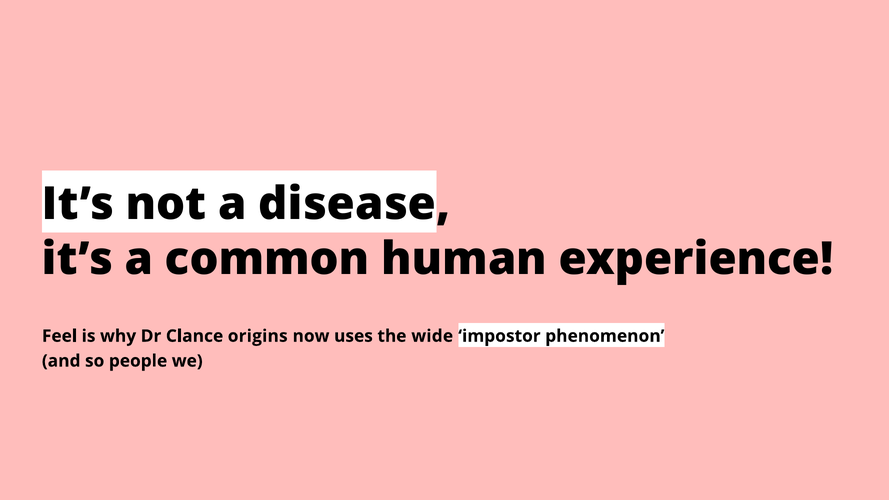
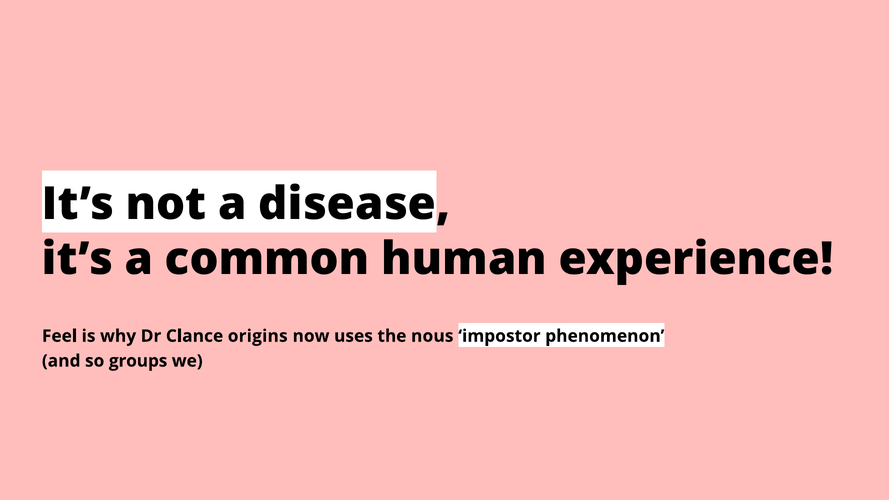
wide: wide -> nous (432, 336)
people: people -> groups (138, 361)
